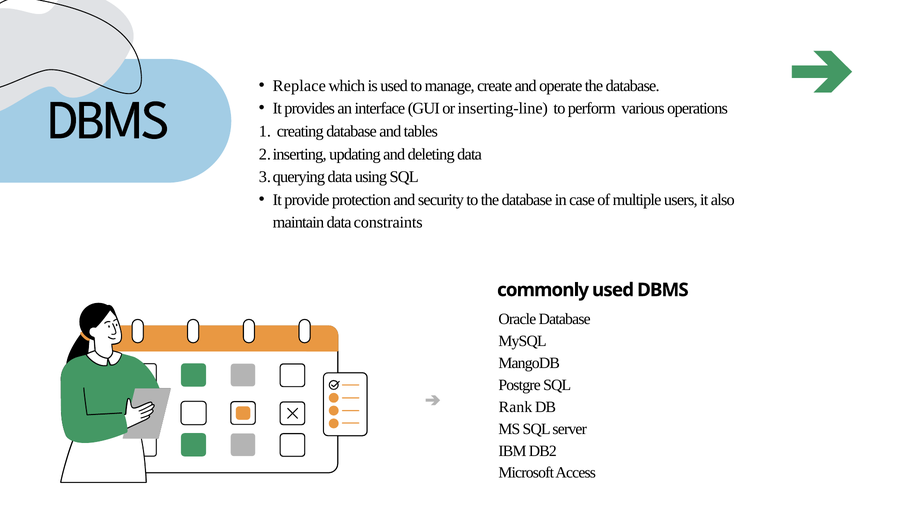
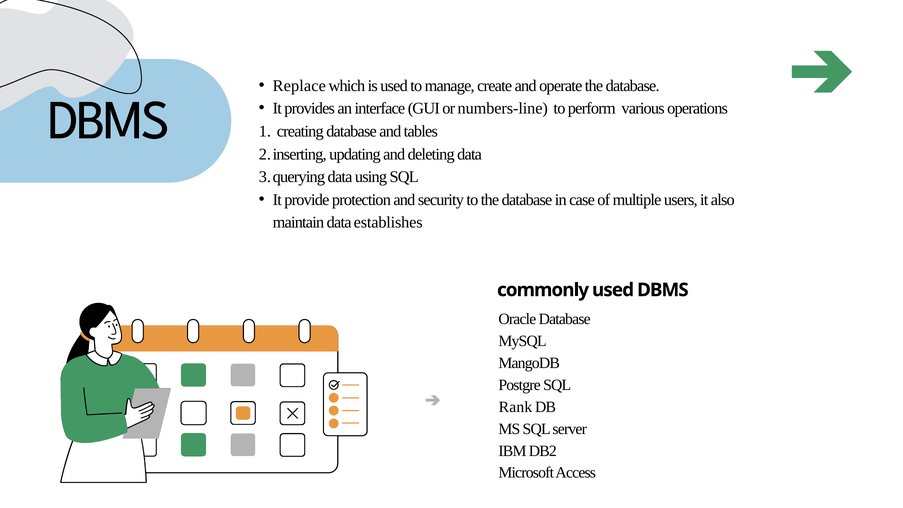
inserting-line: inserting-line -> numbers-line (503, 108)
constraints: constraints -> establishes (388, 223)
